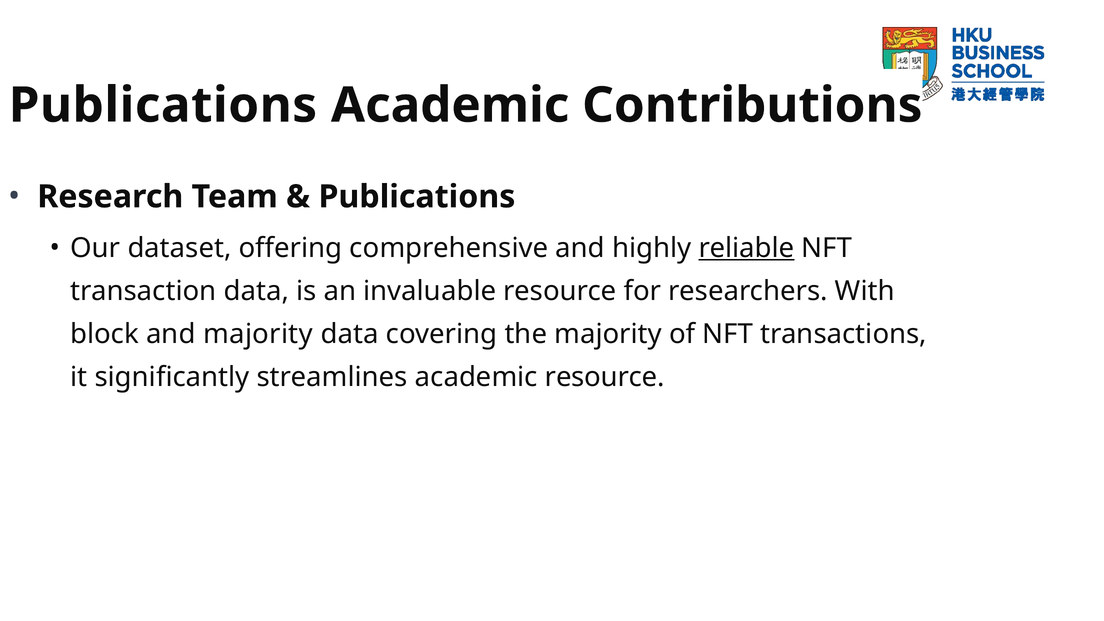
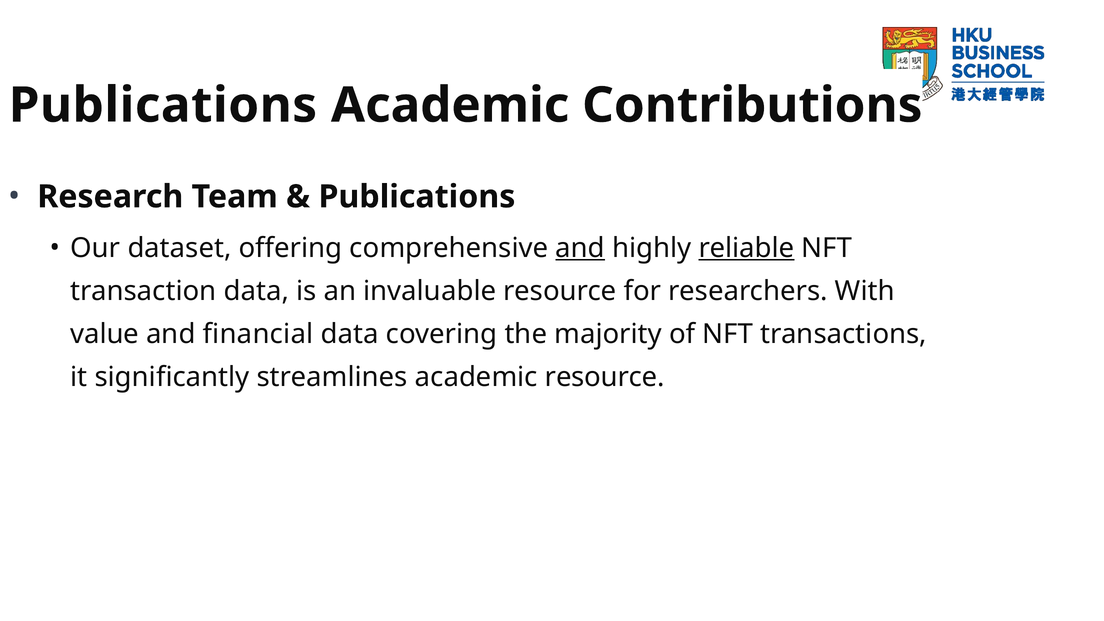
and underline: none -> present (580, 248)
block: block -> value (105, 334)
and majority: majority -> financial (258, 334)
